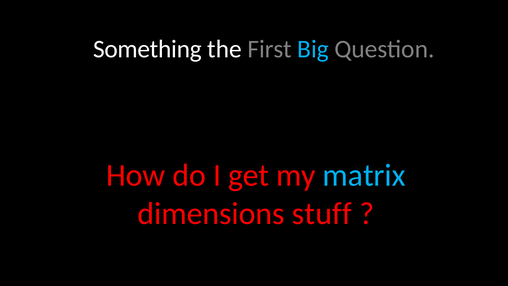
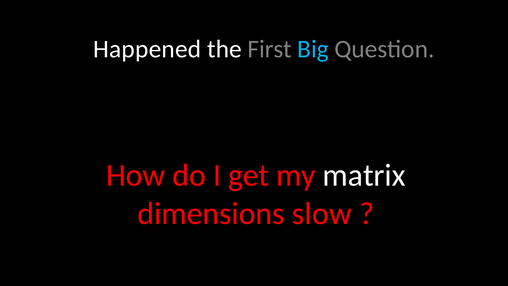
Something: Something -> Happened (147, 49)
matrix colour: light blue -> white (364, 175)
stuff: stuff -> slow (322, 213)
